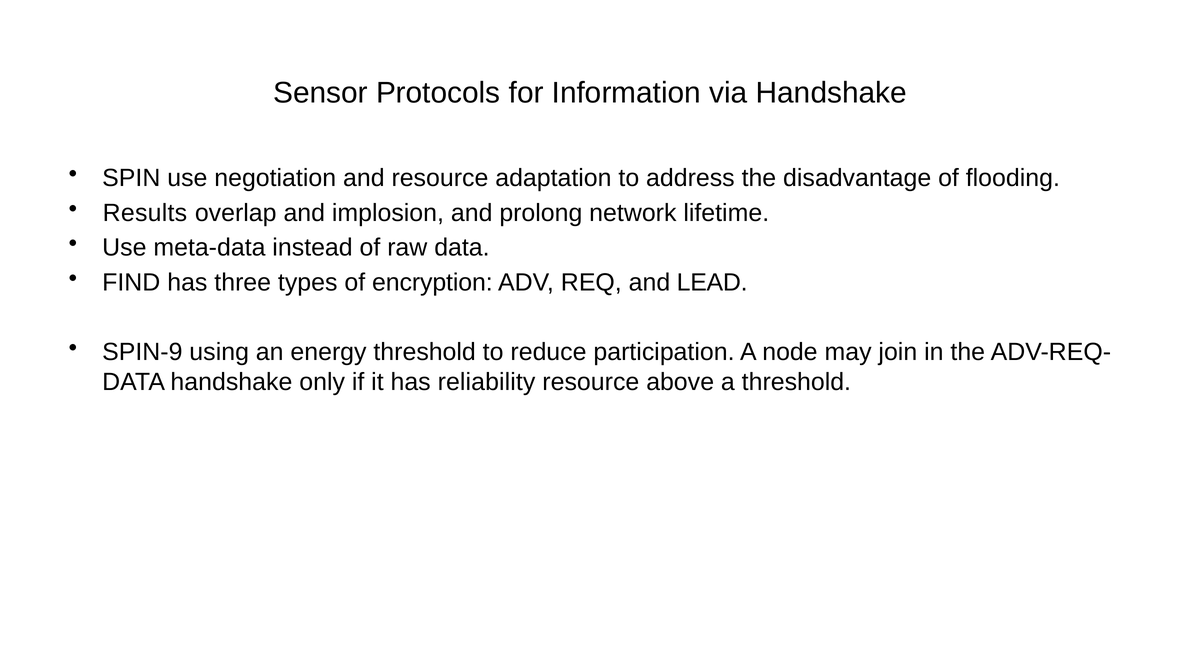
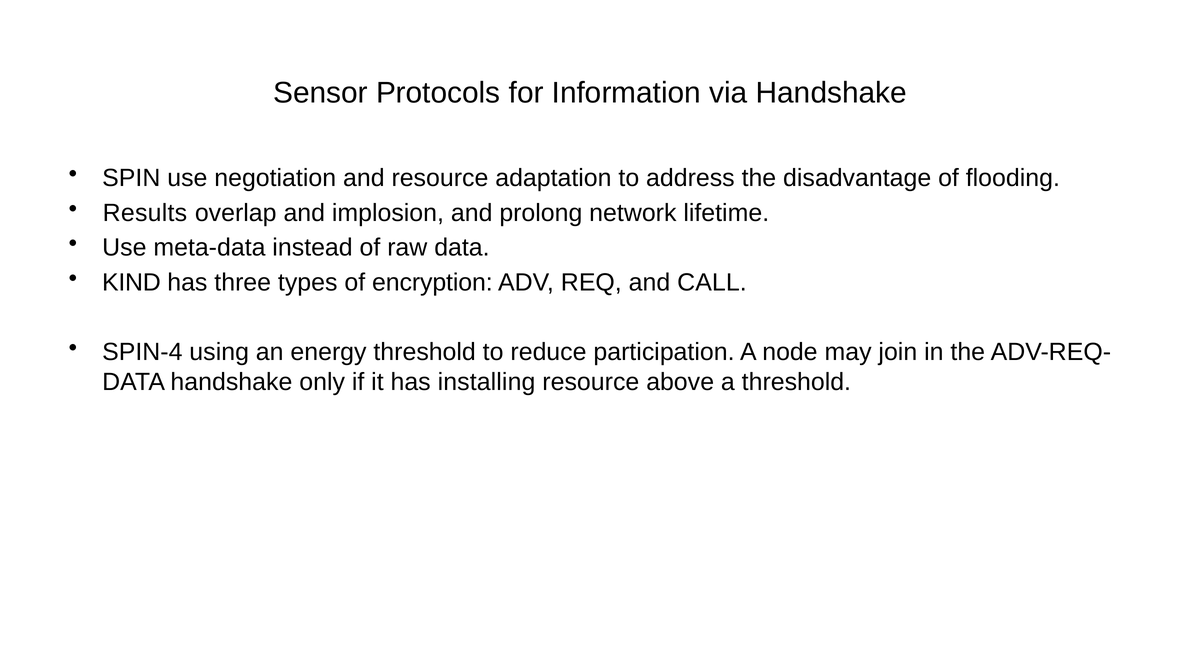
FIND: FIND -> KIND (131, 282)
LEAD: LEAD -> CALL (712, 282)
SPIN-9: SPIN-9 -> SPIN-4 (142, 352)
reliability: reliability -> installing (487, 382)
